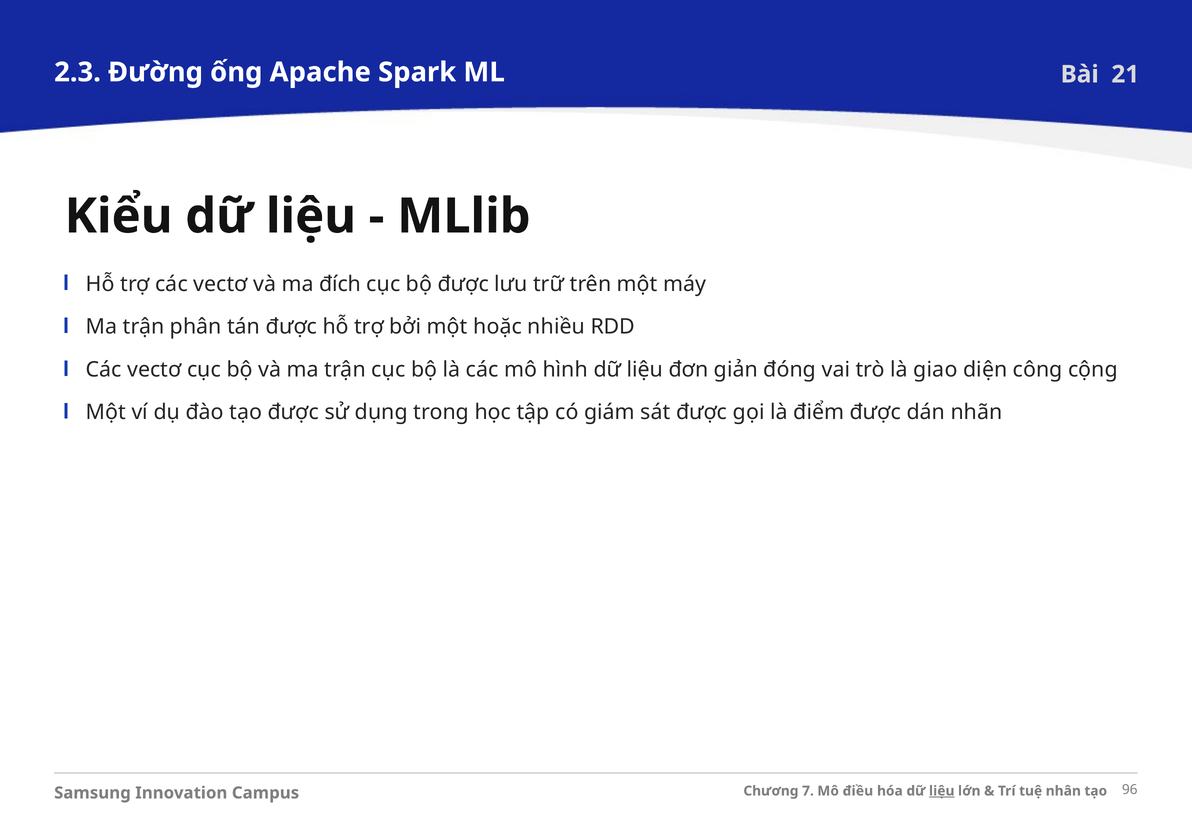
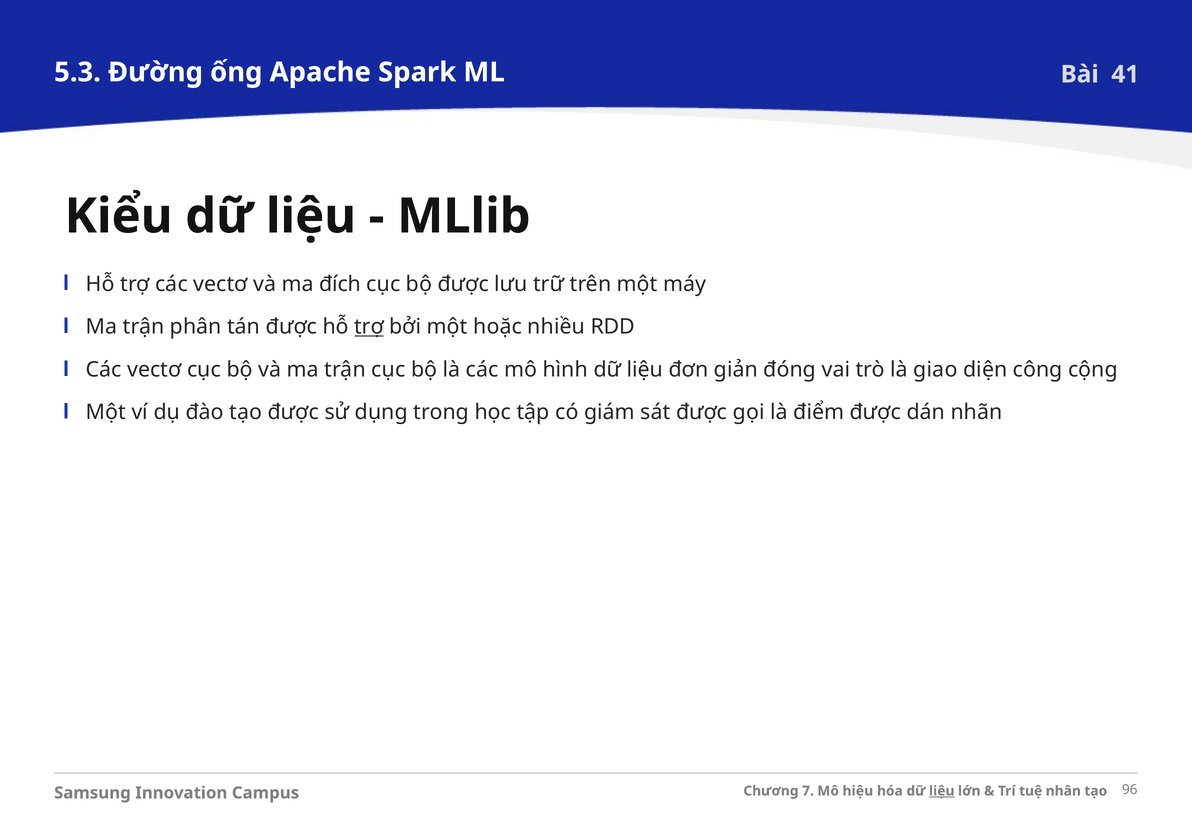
2.3: 2.3 -> 5.3 (78, 72)
21: 21 -> 41 (1125, 74)
trợ underline: none -> present (369, 327)
điều: điều -> hiệu (858, 791)
